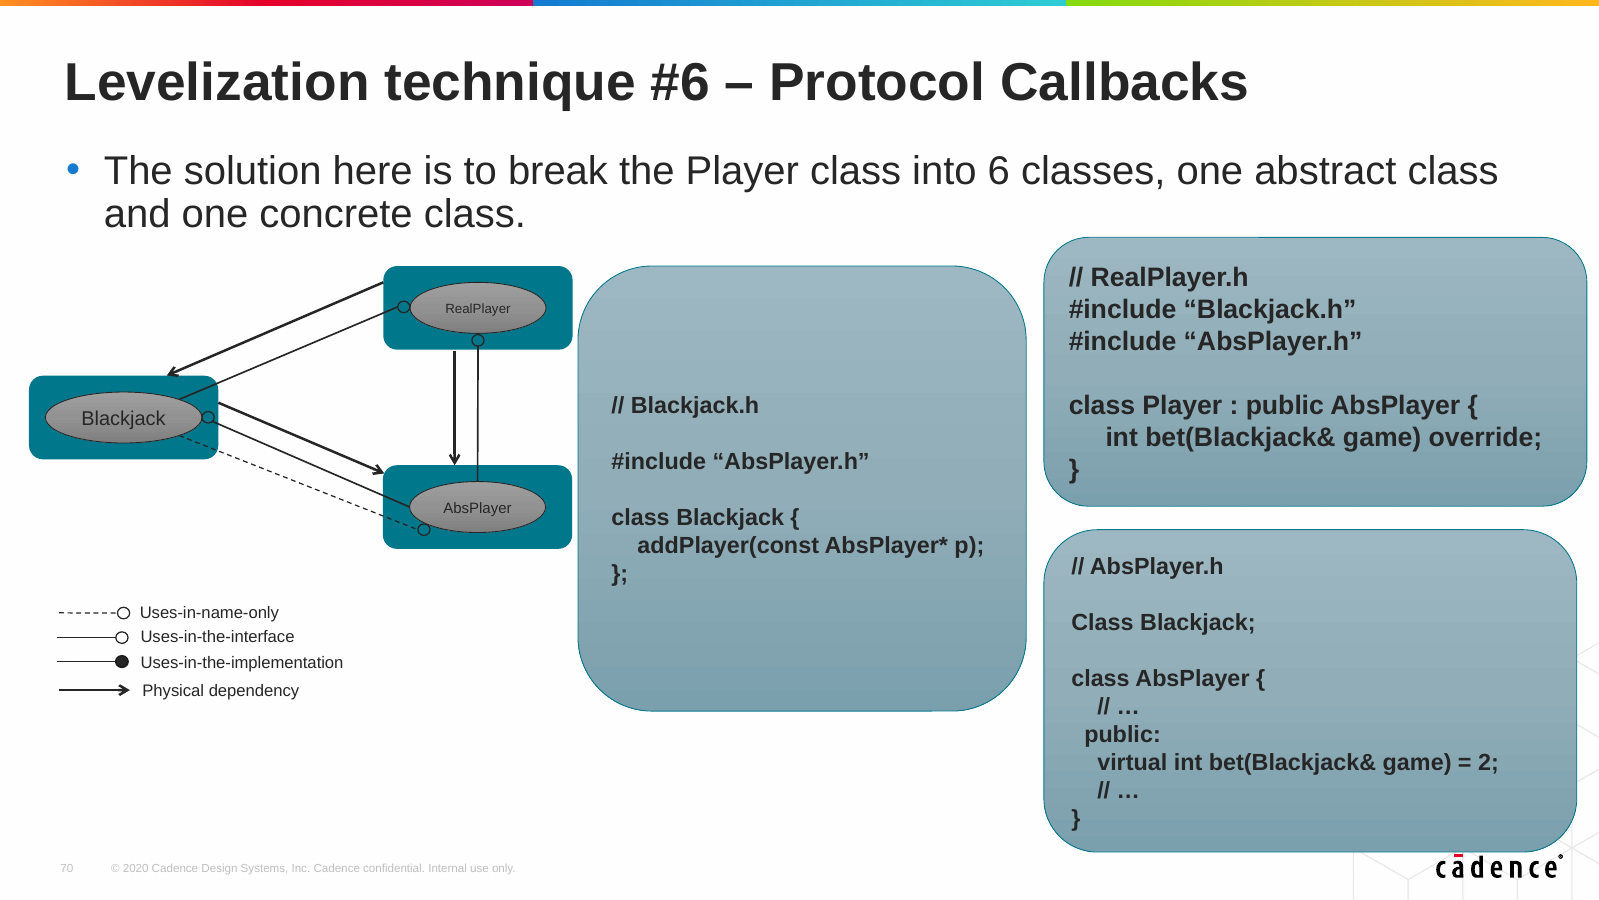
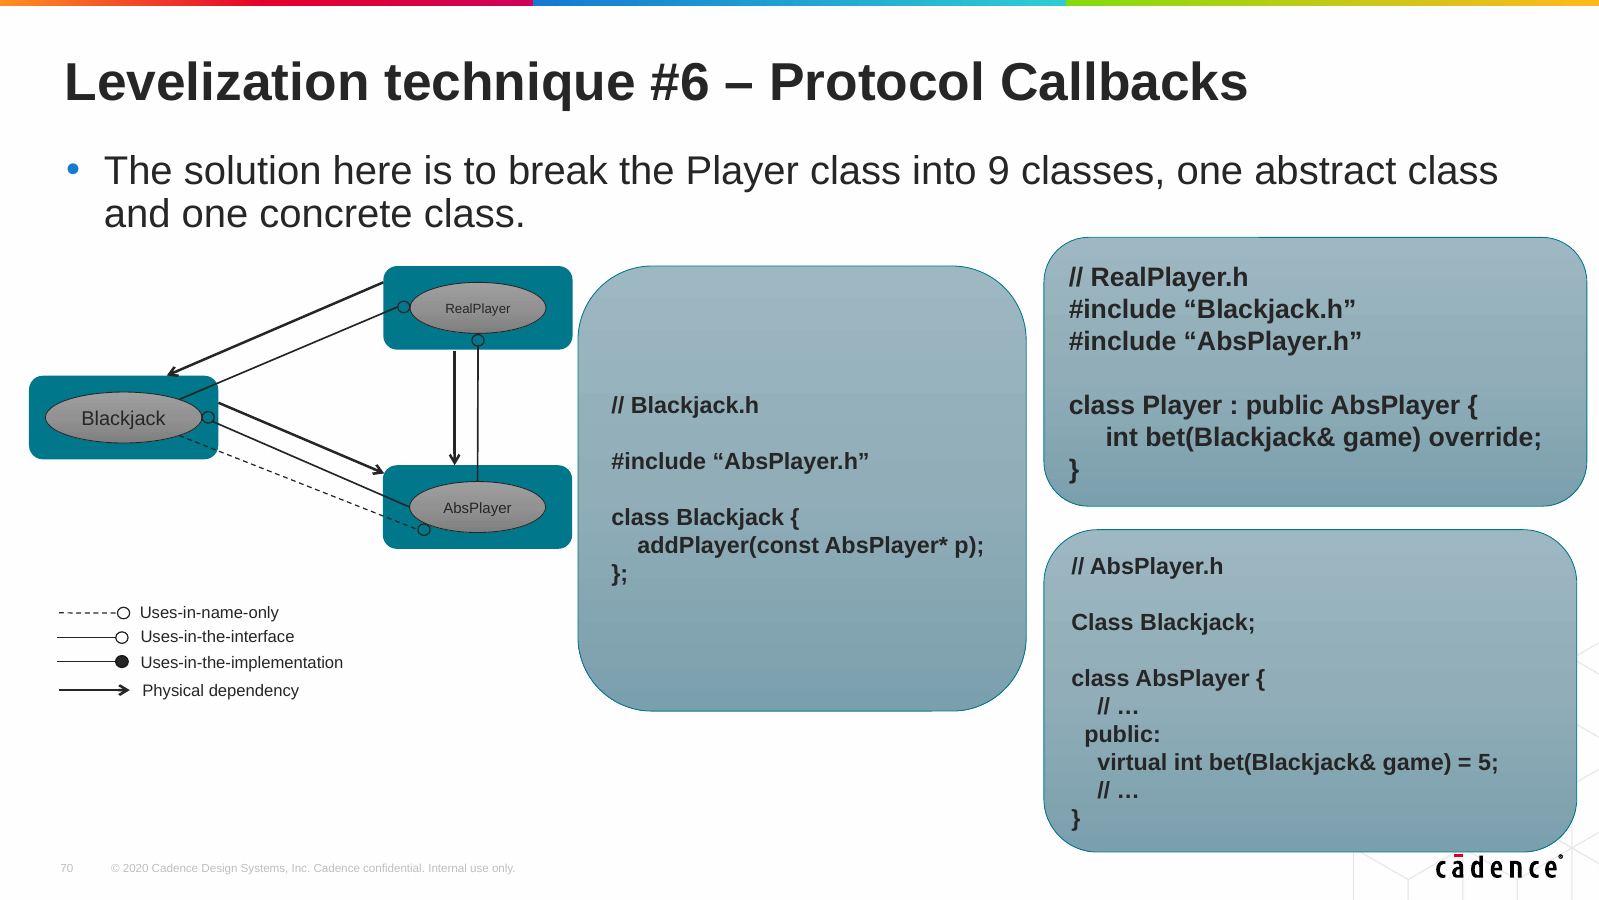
6: 6 -> 9 (999, 171)
2: 2 -> 5 (1488, 762)
